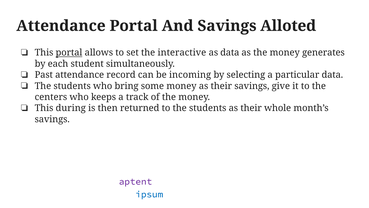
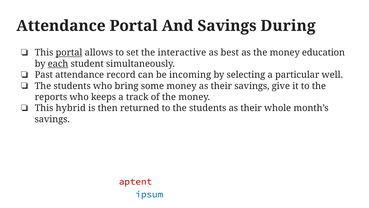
Alloted: Alloted -> During (288, 26)
as data: data -> best (230, 53)
generates: generates -> education (323, 53)
each underline: none -> present (58, 64)
particular data: data -> well (332, 75)
centers: centers -> reports (51, 97)
during: during -> hybrid (71, 108)
aptent colour: purple -> red (135, 181)
